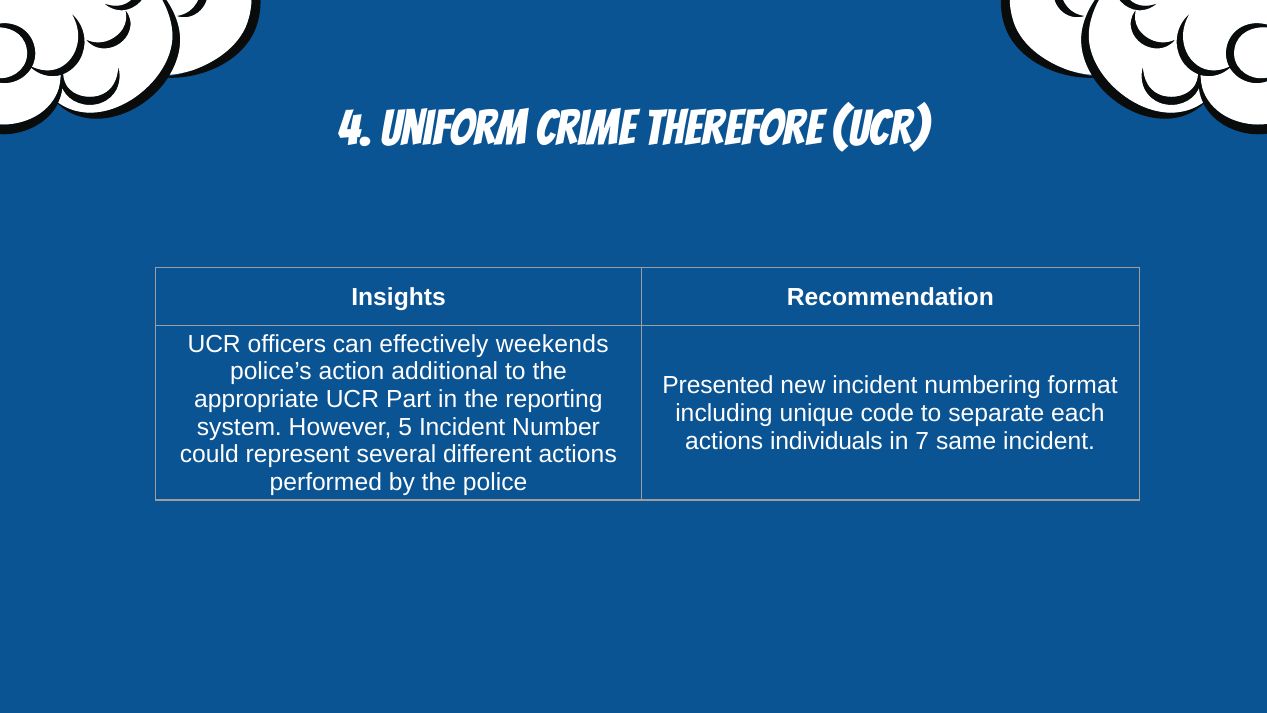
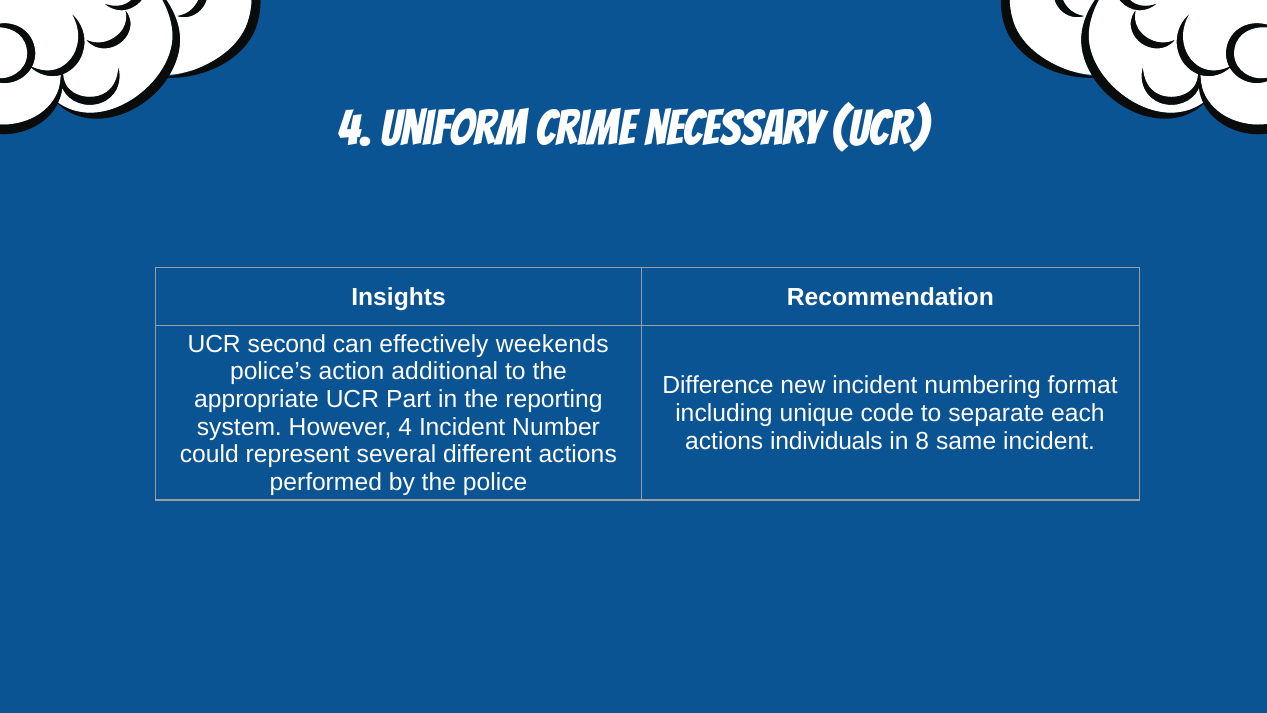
therefore: therefore -> necessary (734, 129)
officers: officers -> second (287, 344)
Presented: Presented -> Difference (718, 385)
However 5: 5 -> 4 (405, 427)
7: 7 -> 8 (922, 441)
